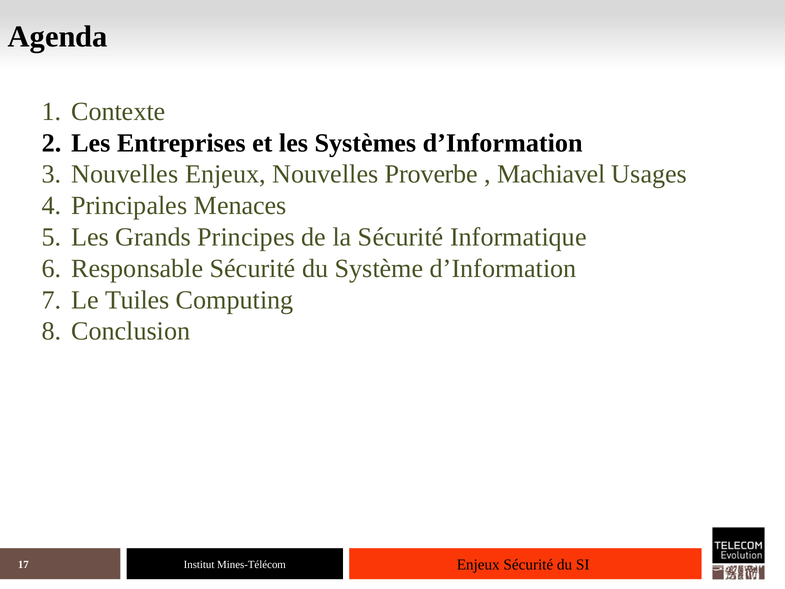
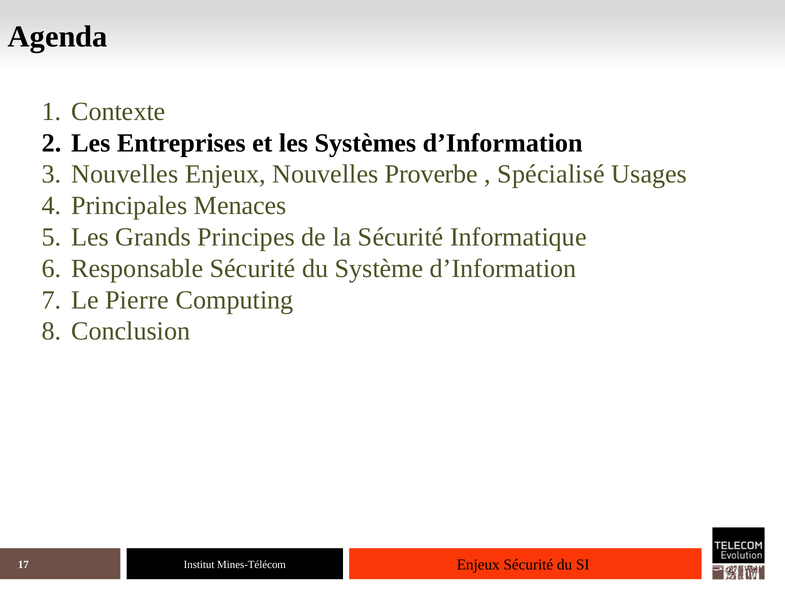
Machiavel: Machiavel -> Spécialisé (551, 174)
Tuiles: Tuiles -> Pierre (137, 300)
